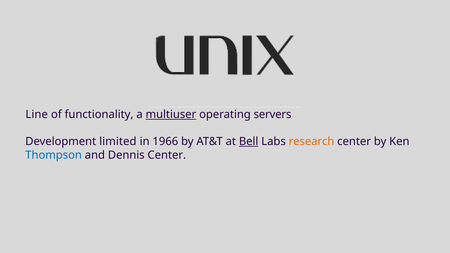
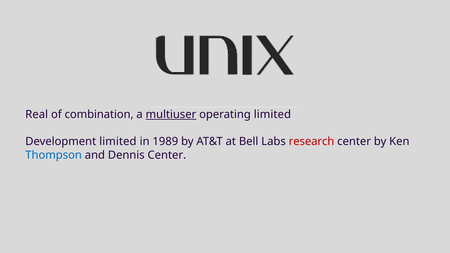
Line: Line -> Real (37, 115)
functionality: functionality -> combination (99, 115)
operating servers: servers -> limited (272, 115)
1966: 1966 -> 1989 (165, 142)
Bell underline: present -> none (249, 142)
research colour: orange -> red (312, 142)
